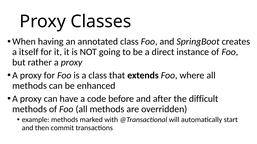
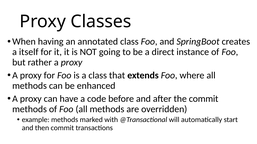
the difficult: difficult -> commit (204, 99)
